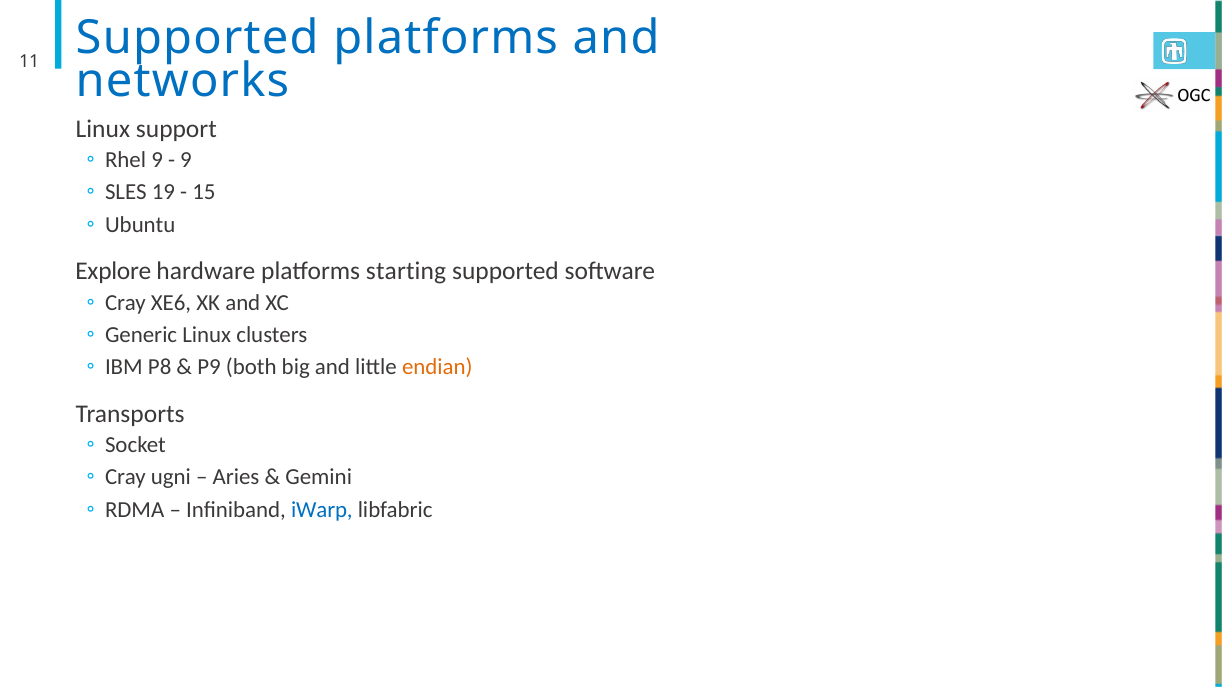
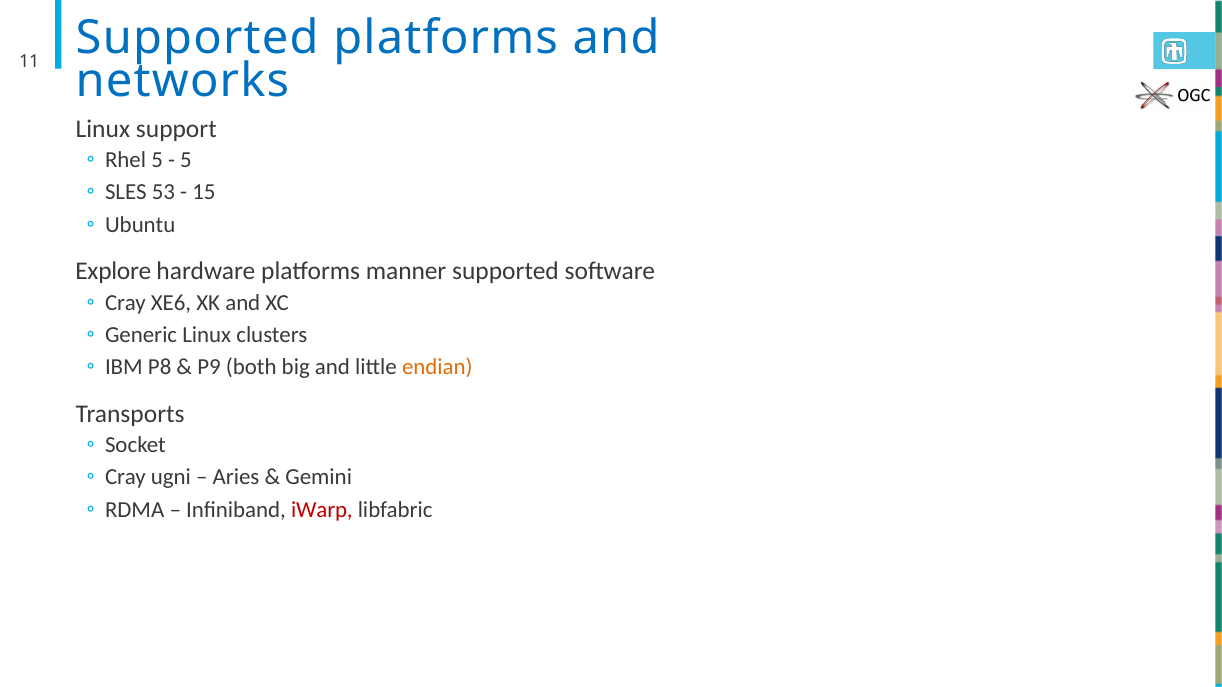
Rhel 9: 9 -> 5 (157, 160)
9: 9 -> 5 (186, 160)
19: 19 -> 53 (163, 193)
starting: starting -> manner (406, 271)
iWarp colour: blue -> red (322, 510)
